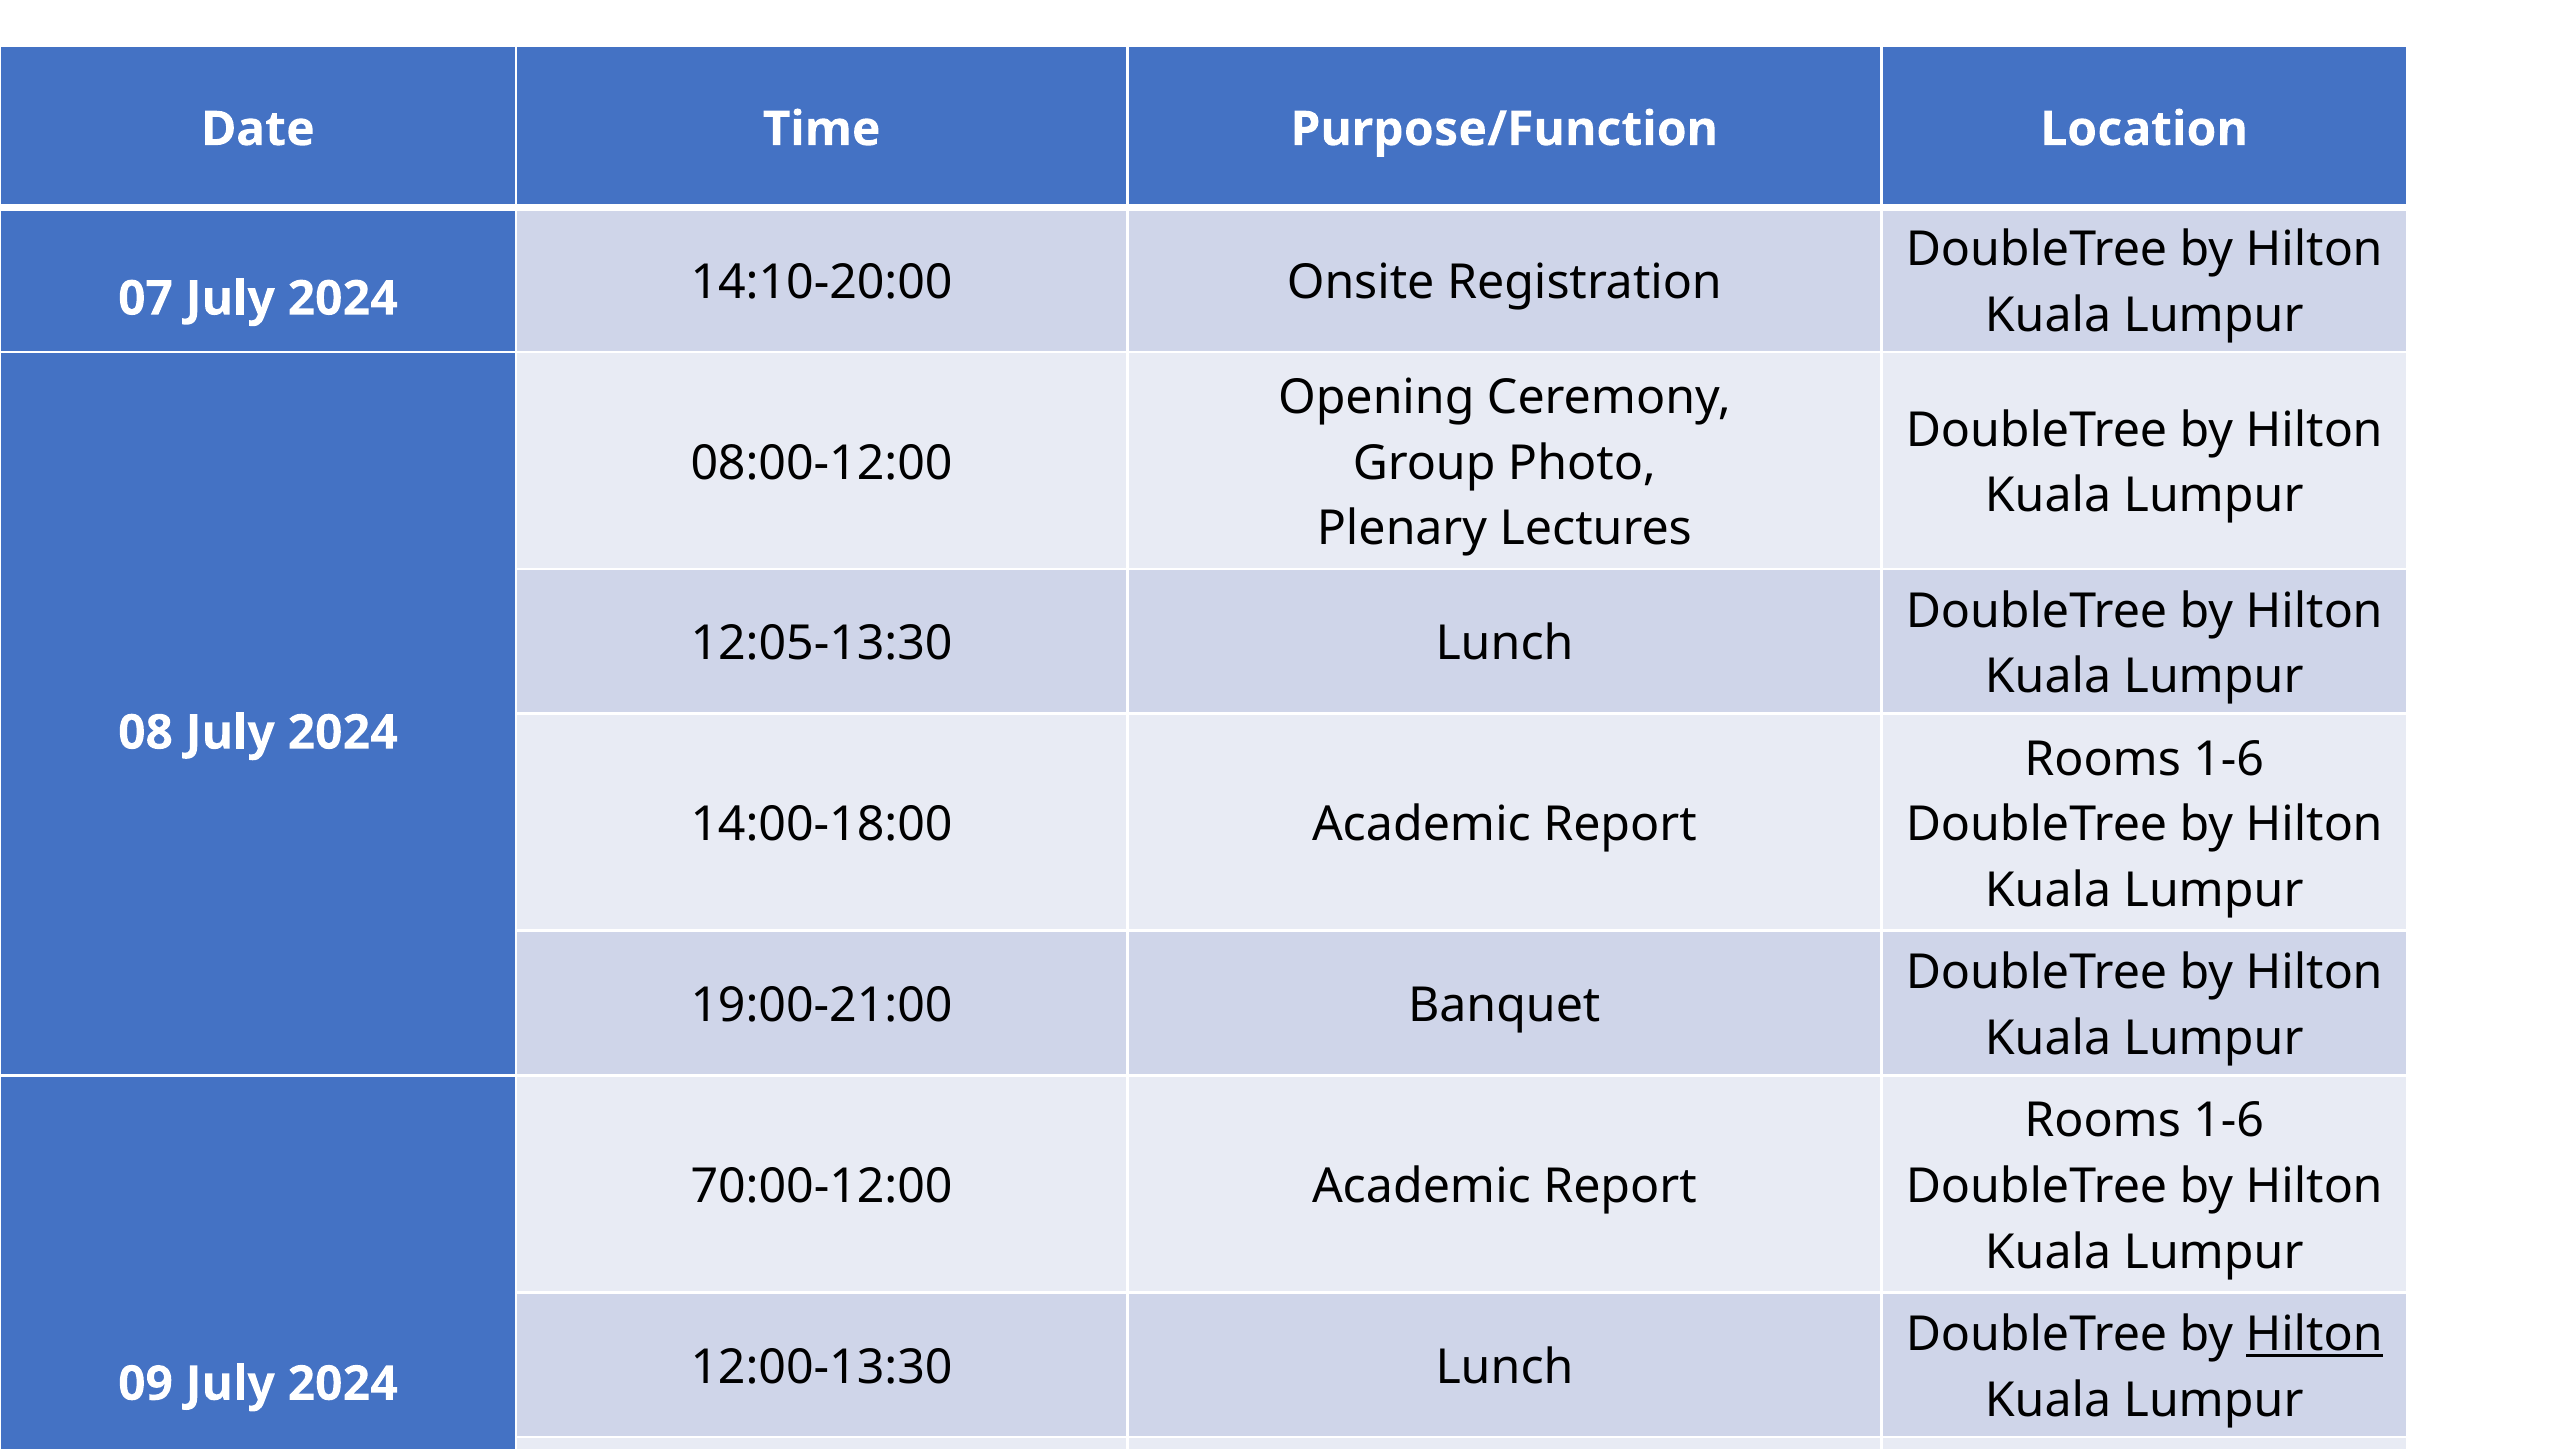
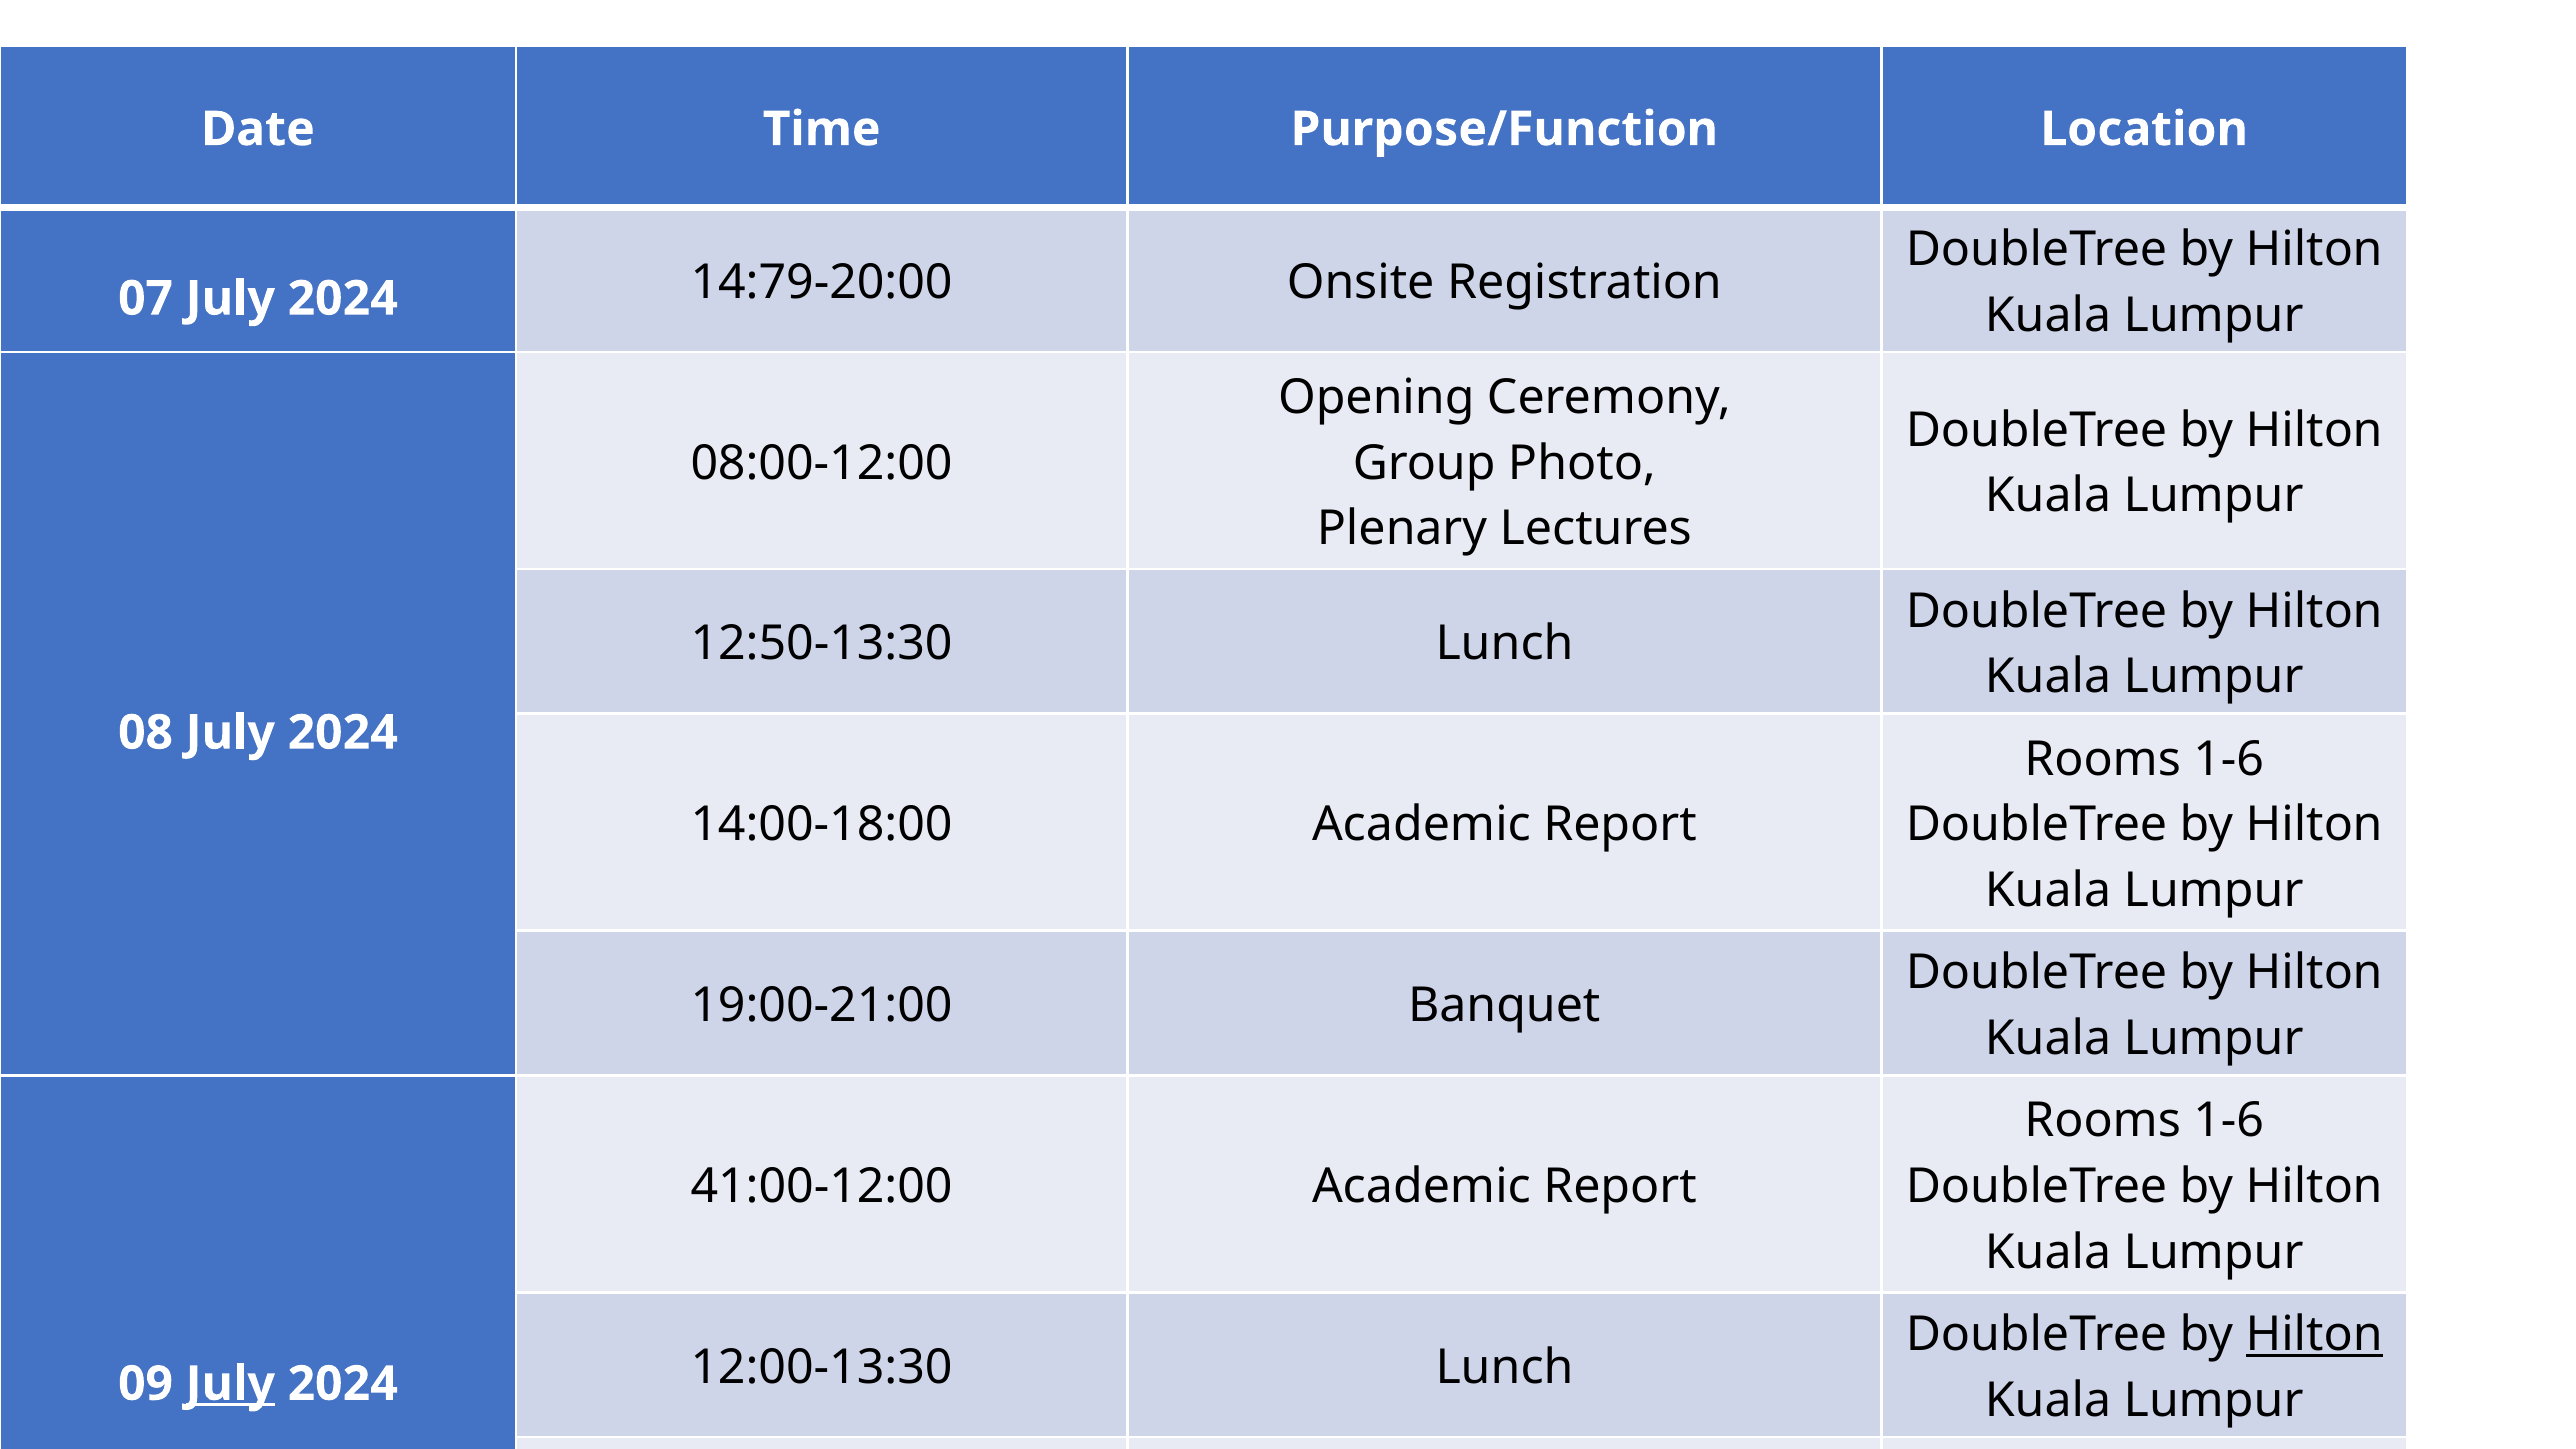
14:10-20:00: 14:10-20:00 -> 14:79-20:00 (822, 282)
12:05-13:30: 12:05-13:30 -> 12:50-13:30 (822, 644)
70:00-12:00: 70:00-12:00 -> 41:00-12:00 (822, 1187)
July underline: none -> present (230, 1384)
